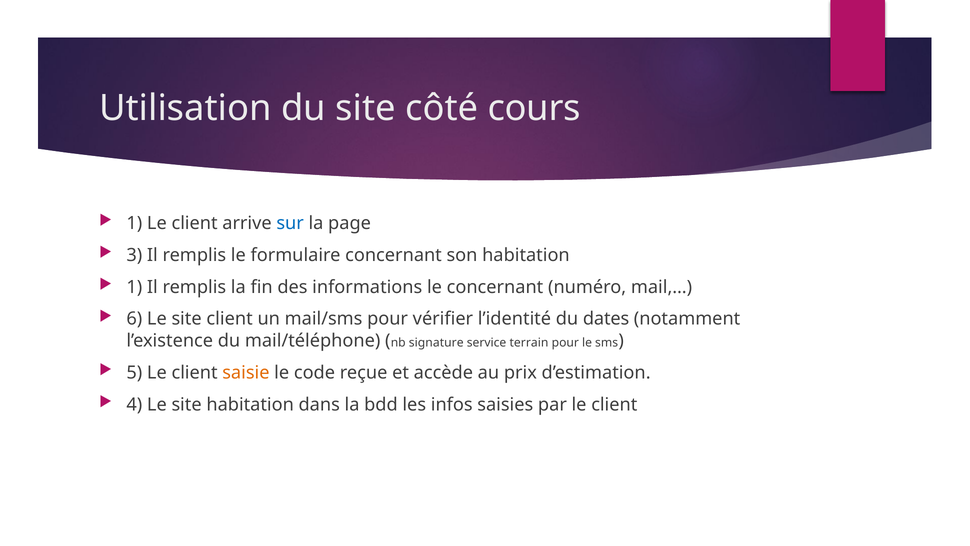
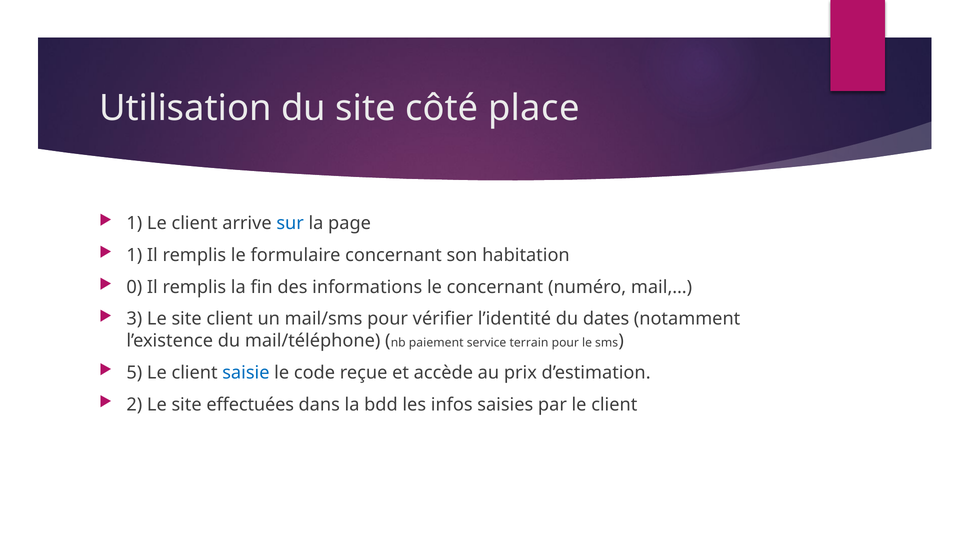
cours: cours -> place (534, 108)
3: 3 -> 1 (134, 255)
1: 1 -> 0 (134, 287)
6: 6 -> 3 (134, 319)
signature: signature -> paiement (436, 343)
saisie colour: orange -> blue (246, 373)
4: 4 -> 2 (134, 404)
site habitation: habitation -> effectuées (250, 404)
